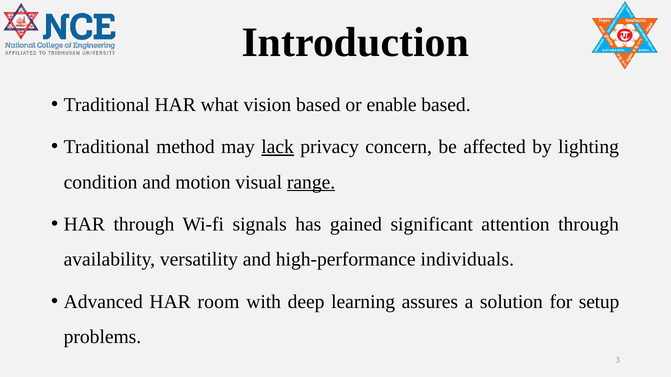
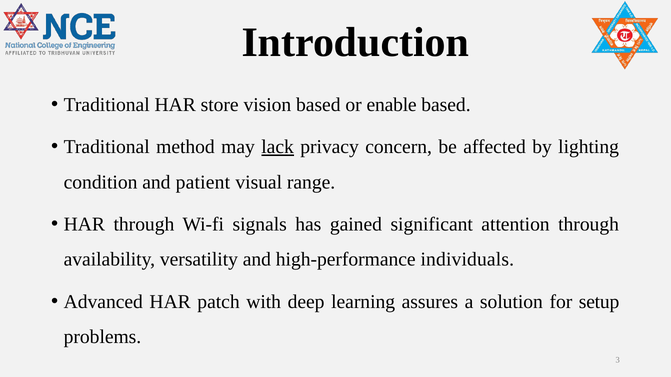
what: what -> store (220, 105)
motion: motion -> patient (203, 182)
range underline: present -> none (311, 182)
room: room -> patch (219, 302)
